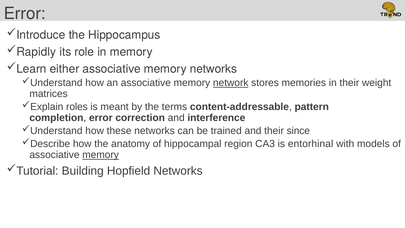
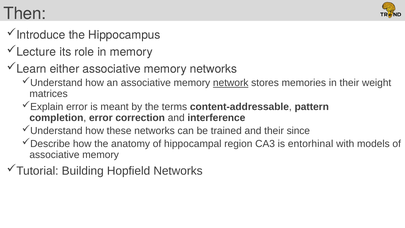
Error: Error -> Then (25, 13)
Rapidly: Rapidly -> Lecture (36, 52)
roles: roles -> error (77, 107)
memory underline: present -> none (101, 155)
